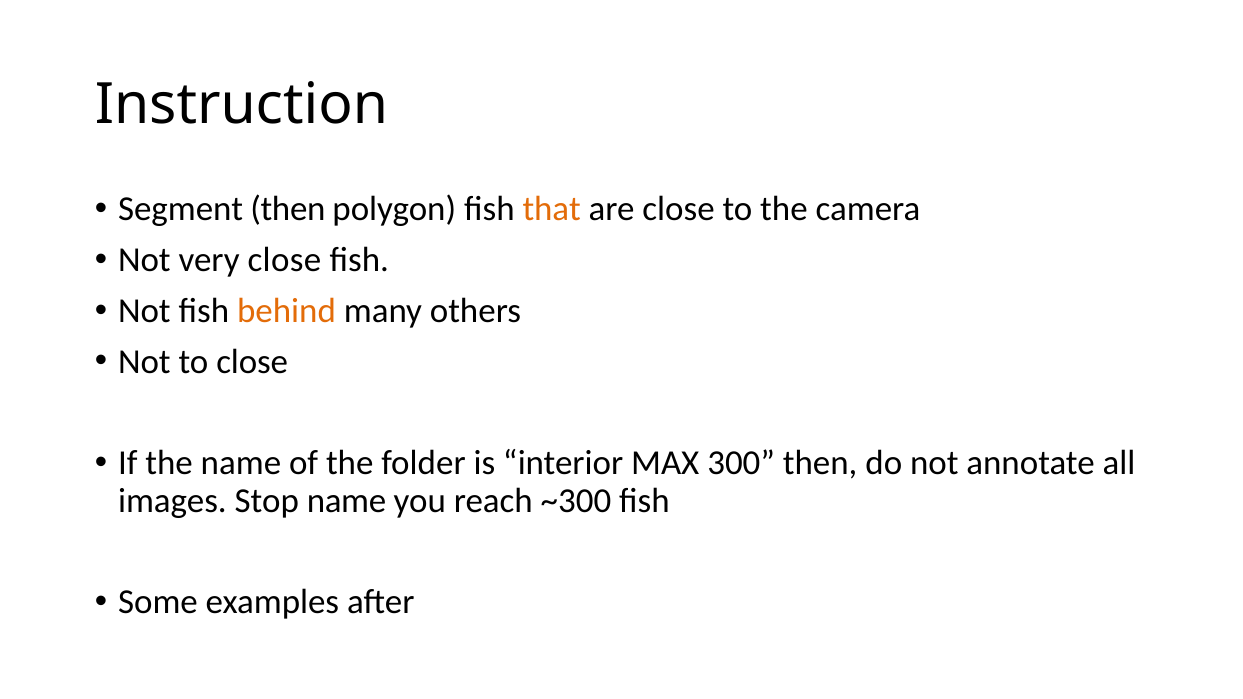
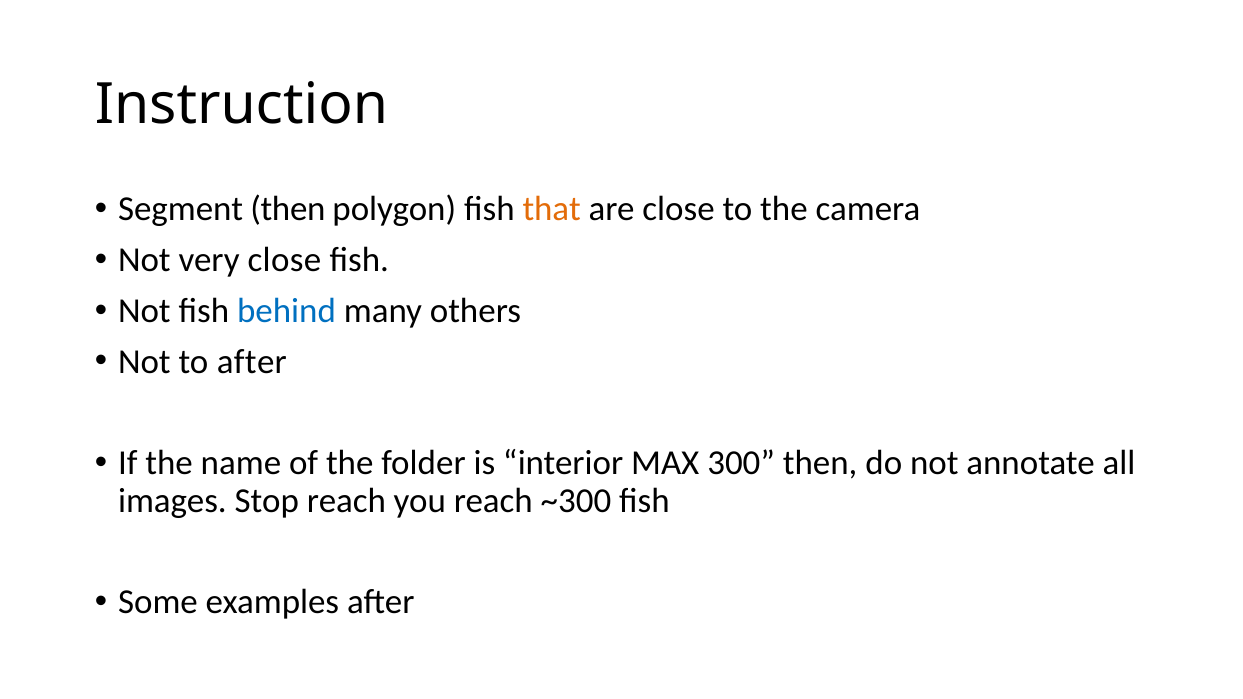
behind colour: orange -> blue (287, 311)
to close: close -> after (252, 362)
Stop name: name -> reach (346, 501)
